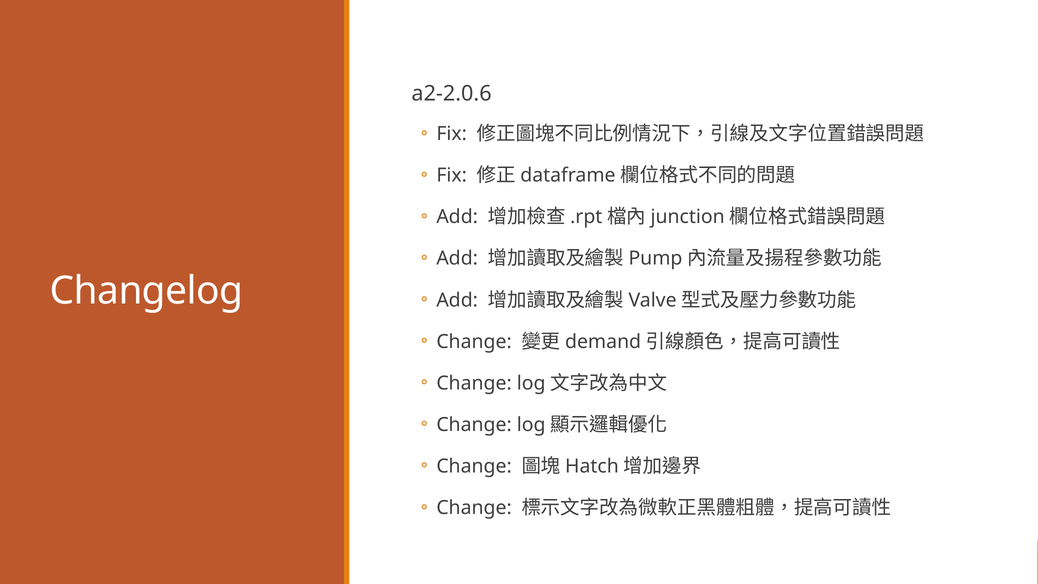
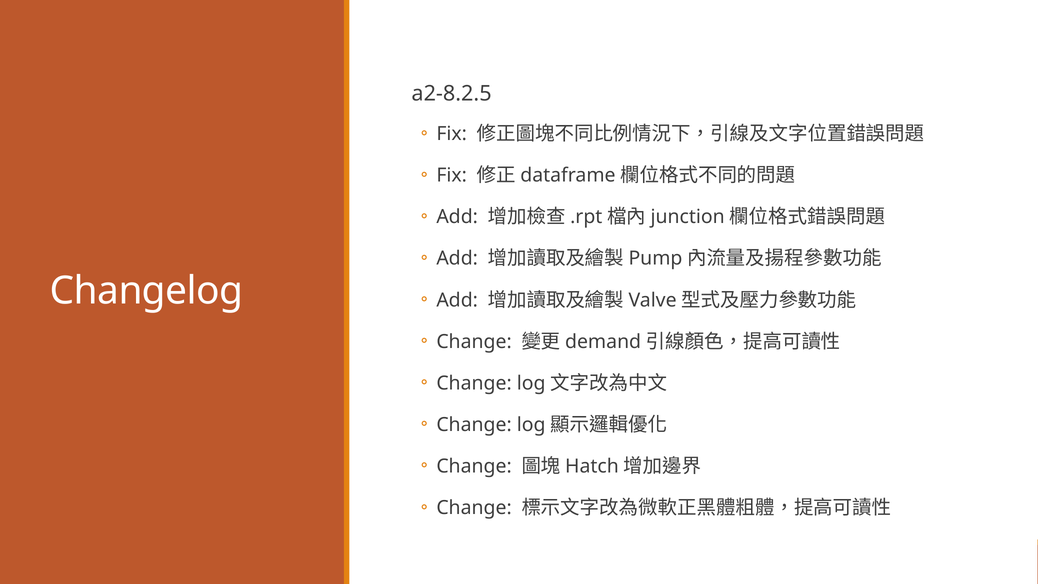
a2-2.0.6: a2-2.0.6 -> a2-8.2.5 (452, 93)
